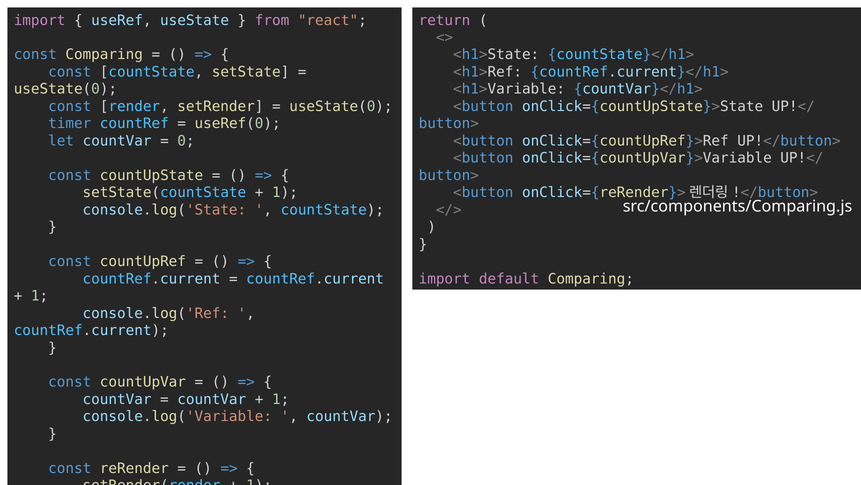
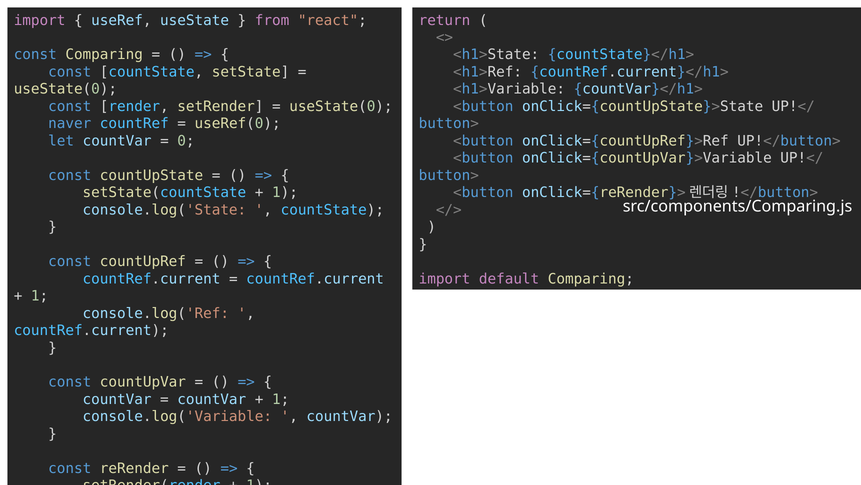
timer: timer -> naver (70, 124)
